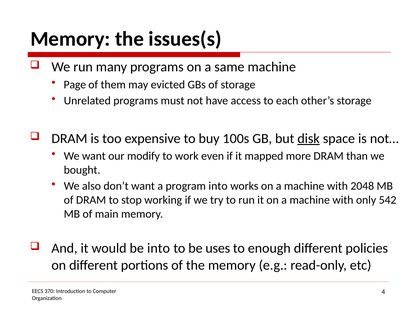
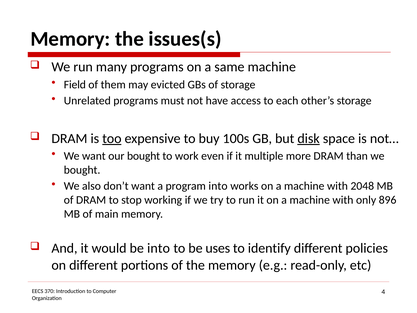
Page: Page -> Field (75, 84)
too underline: none -> present (112, 138)
our modify: modify -> bought (144, 156)
mapped: mapped -> multiple (264, 156)
542: 542 -> 896 (388, 200)
enough: enough -> identify (269, 248)
